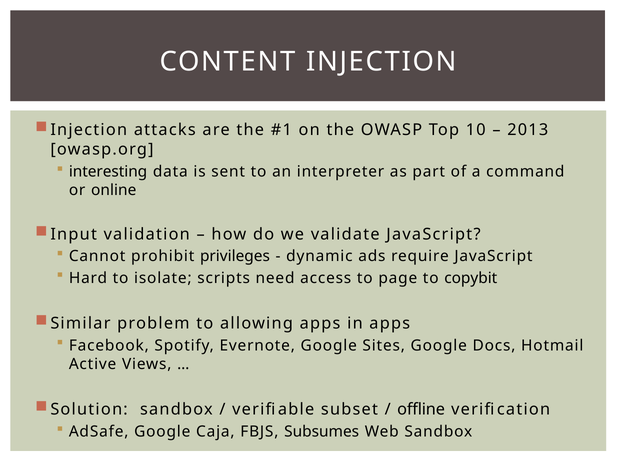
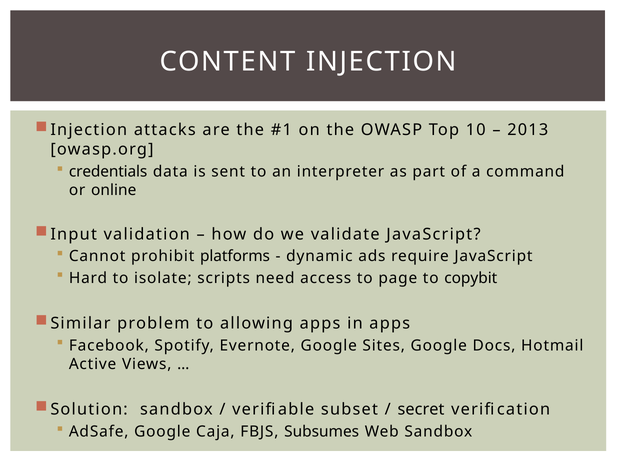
interesting: interesting -> credentials (108, 172)
privileges: privileges -> platforms (235, 256)
offline: offline -> secret (421, 409)
